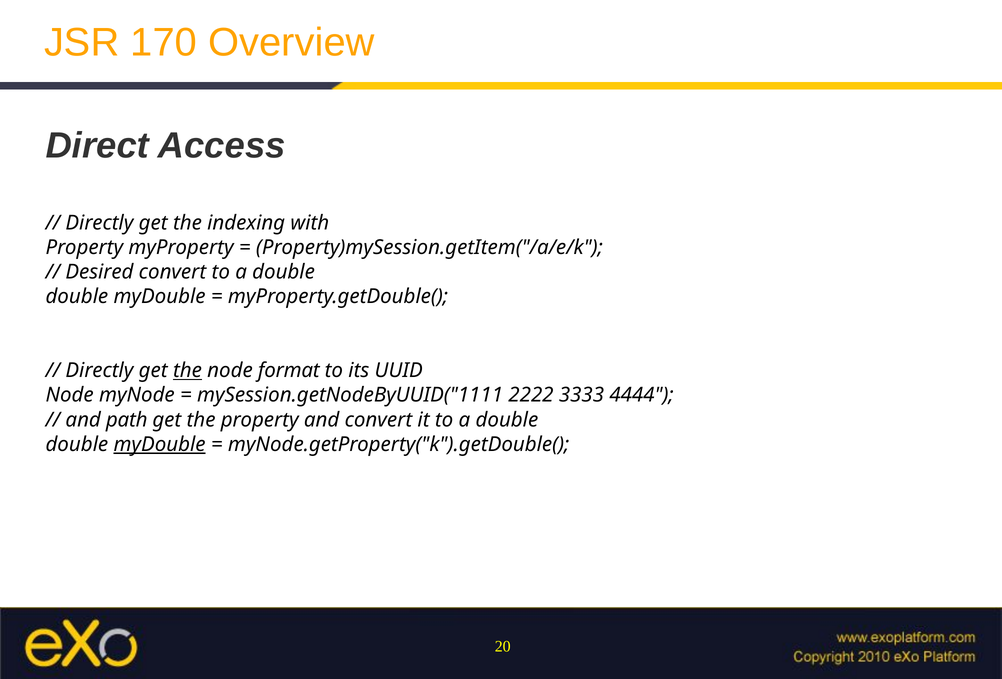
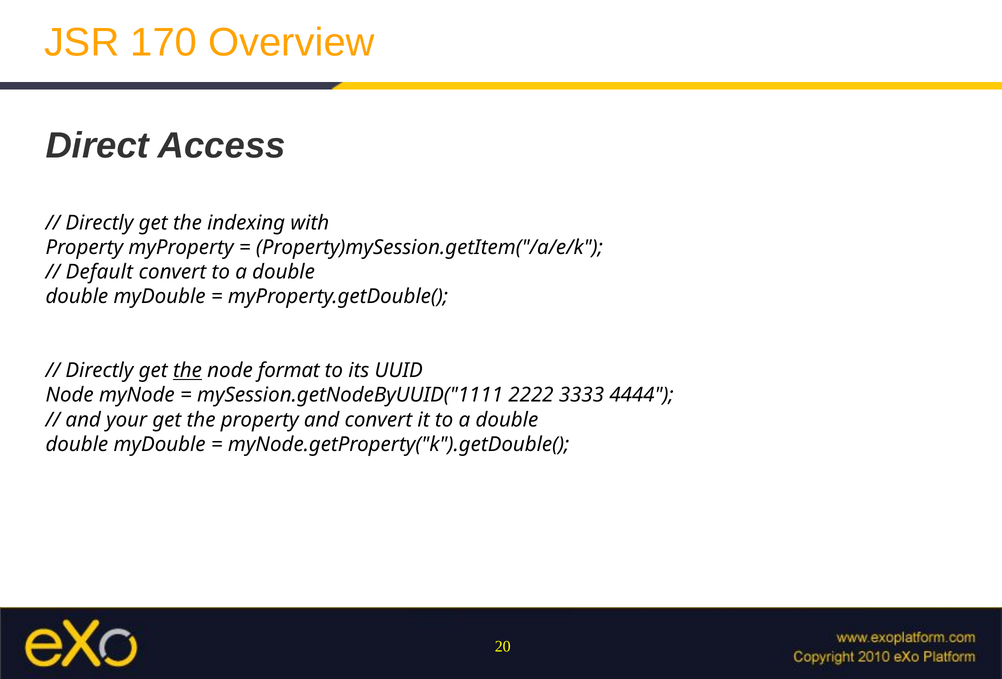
Desired: Desired -> Default (99, 272)
path: path -> your (127, 420)
myDouble underline: present -> none (160, 444)
